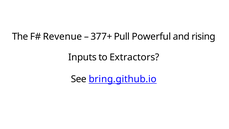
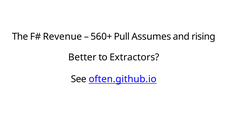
377+: 377+ -> 560+ (101, 37)
Powerful: Powerful -> Assumes (151, 37)
Inputs: Inputs -> Better (82, 57)
bring.github.io: bring.github.io -> often.github.io (123, 79)
